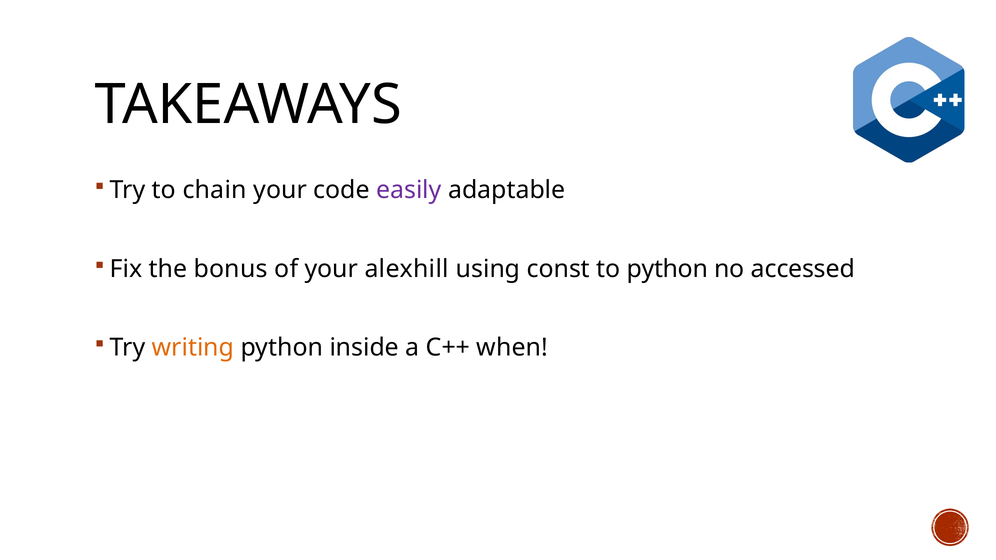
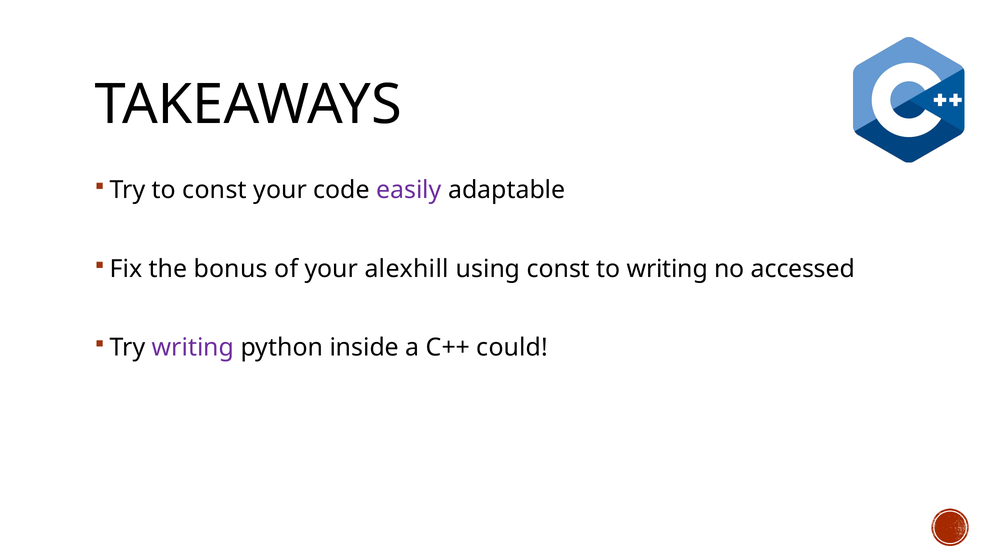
to chain: chain -> const (215, 190)
to python: python -> writing (667, 269)
writing colour: orange -> purple (193, 348)
when: when -> could (512, 348)
